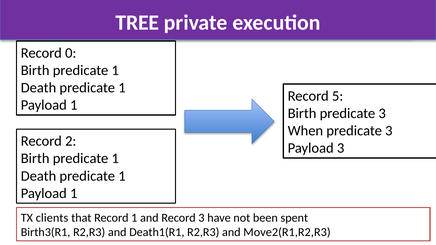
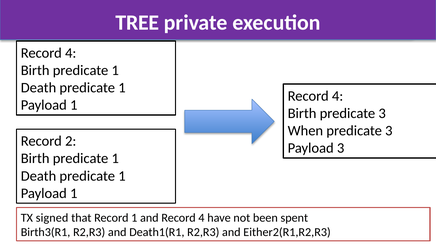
0: 0 -> 4 (71, 53)
5: 5 -> 4 (338, 96)
clients: clients -> signed (52, 218)
and Record 3: 3 -> 4 (201, 218)
Move2(R1,R2,R3: Move2(R1,R2,R3 -> Either2(R1,R2,R3 (287, 233)
